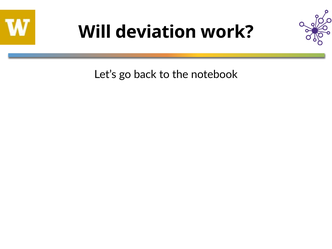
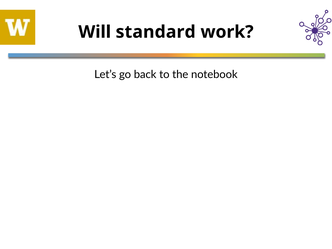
deviation: deviation -> standard (156, 32)
